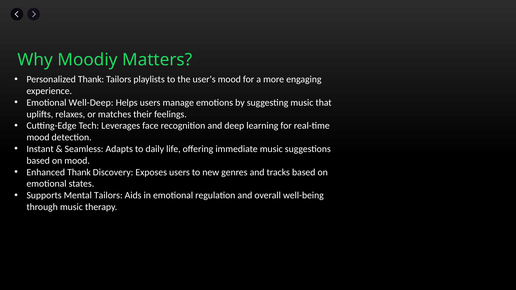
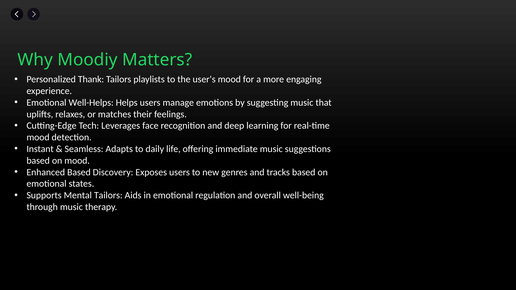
Well-Deep: Well-Deep -> Well-Helps (91, 103)
Enhanced Thank: Thank -> Based (79, 172)
